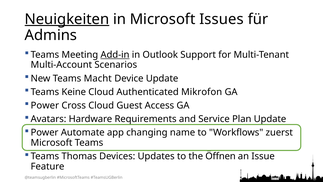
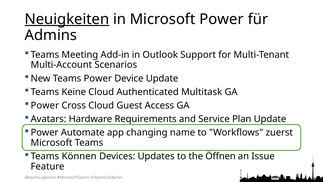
Microsoft Issues: Issues -> Power (222, 19)
Add-in underline: present -> none (115, 55)
Teams Macht: Macht -> Power (98, 78)
Mikrofon: Mikrofon -> Multitask (202, 92)
Thomas: Thomas -> Können (79, 156)
